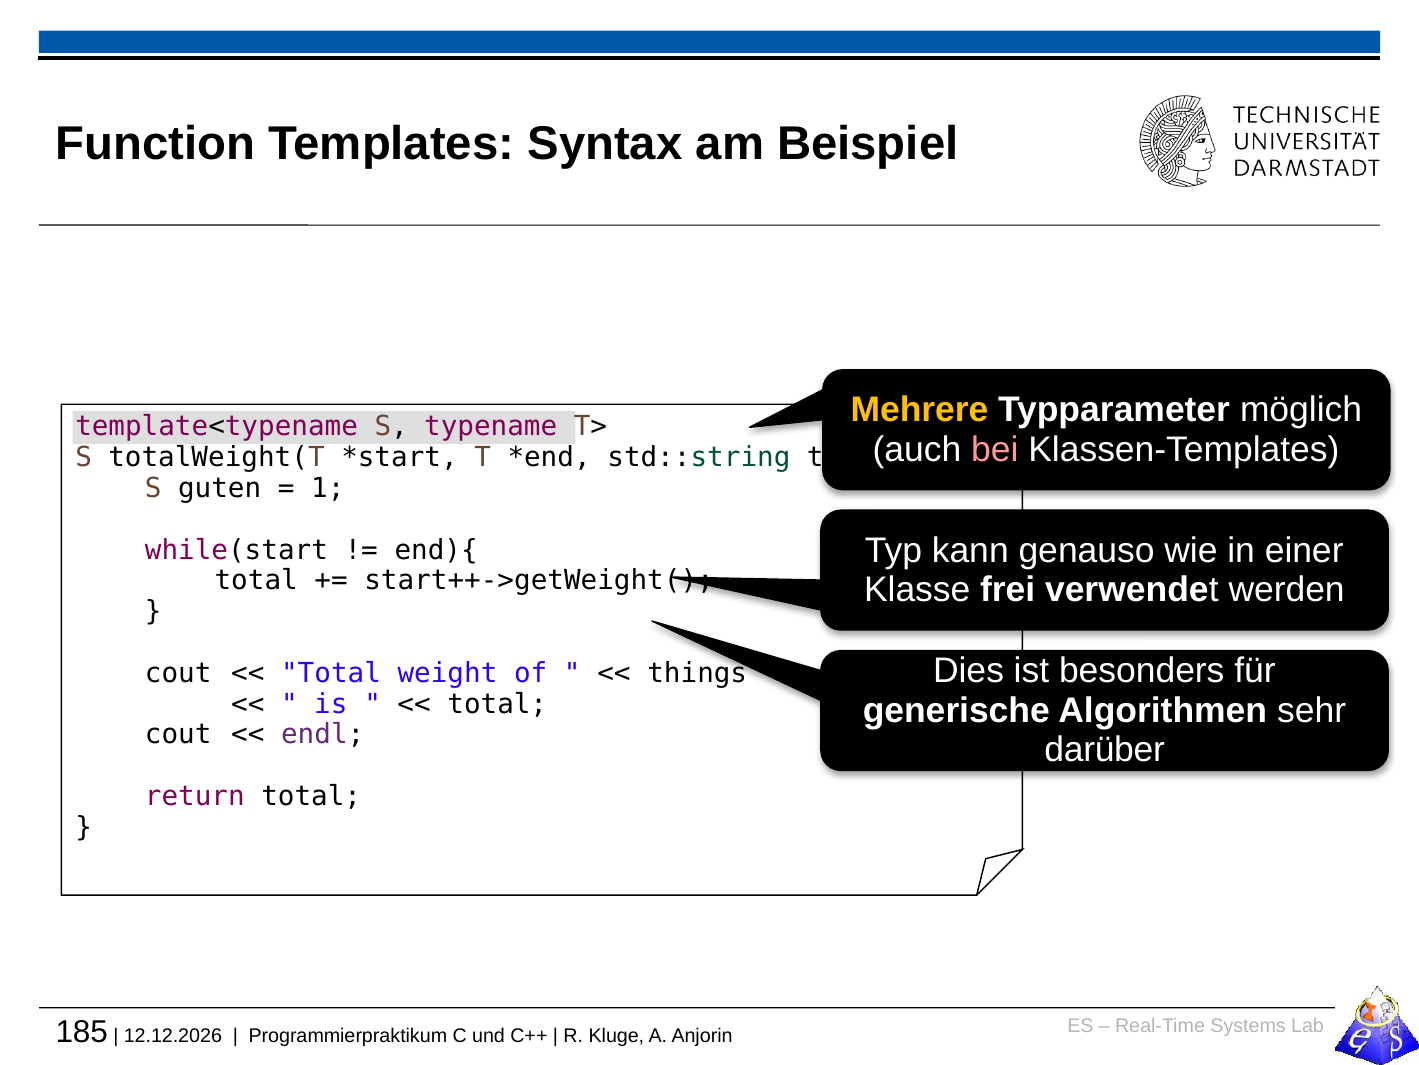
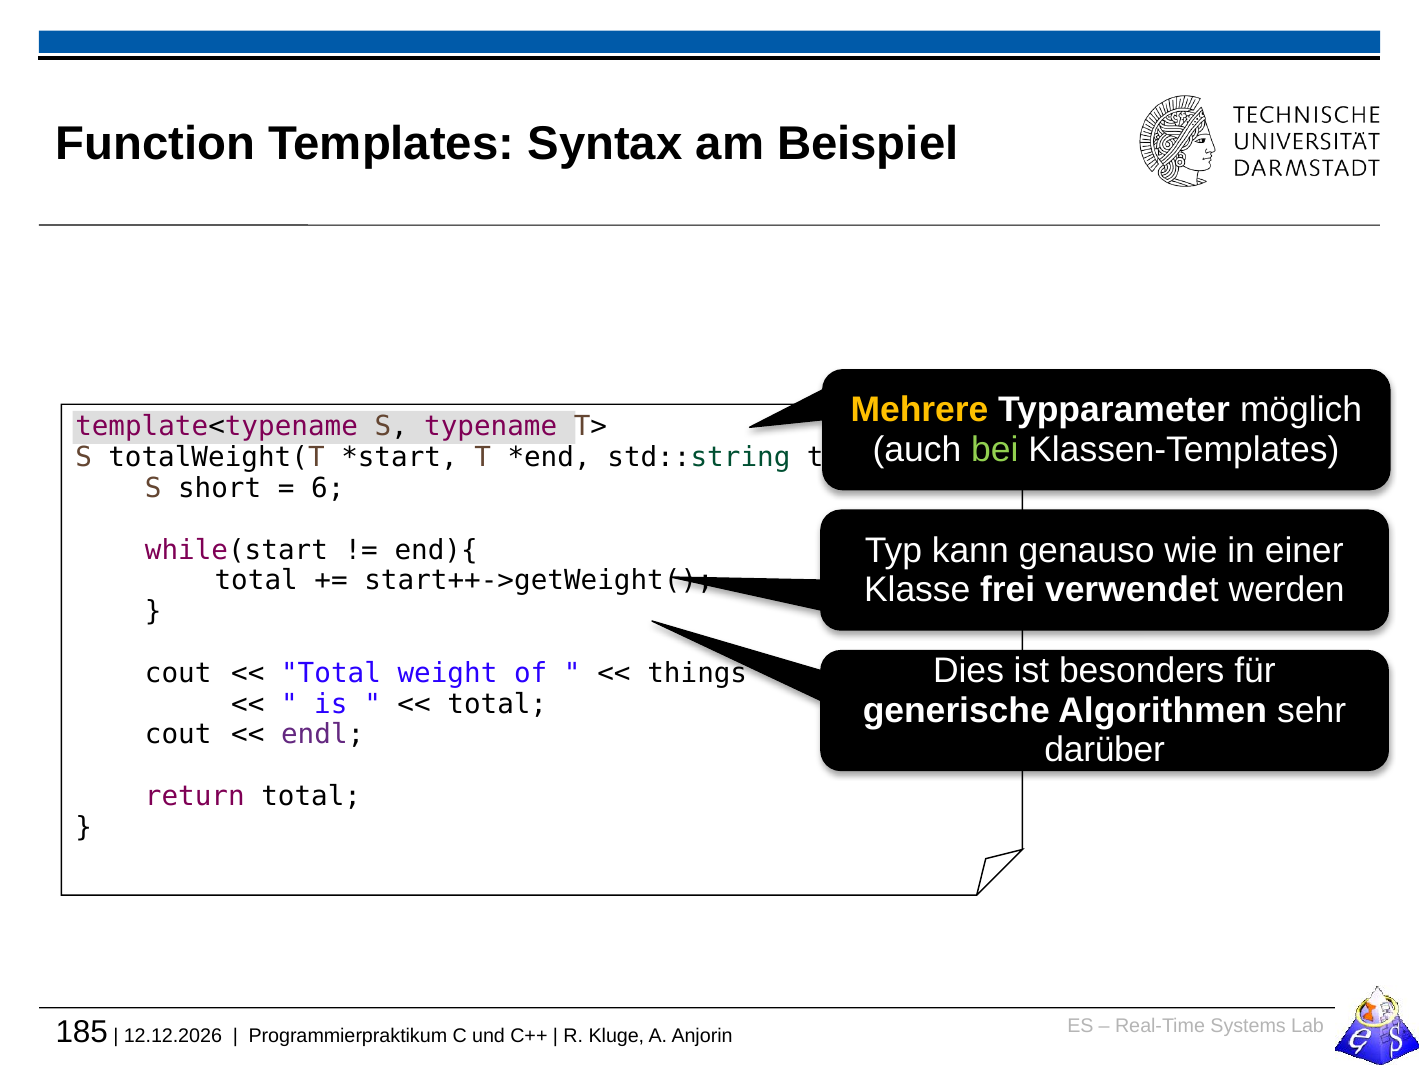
bei colour: pink -> light green (995, 449)
guten: guten -> short (220, 488)
1: 1 -> 6 (328, 488)
